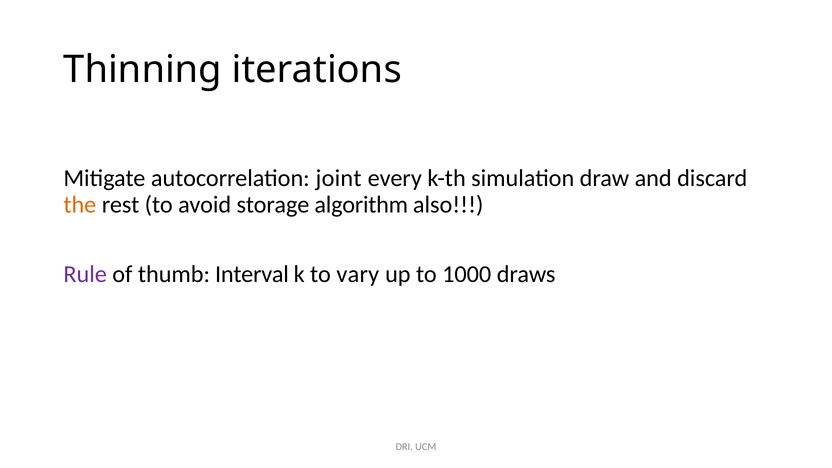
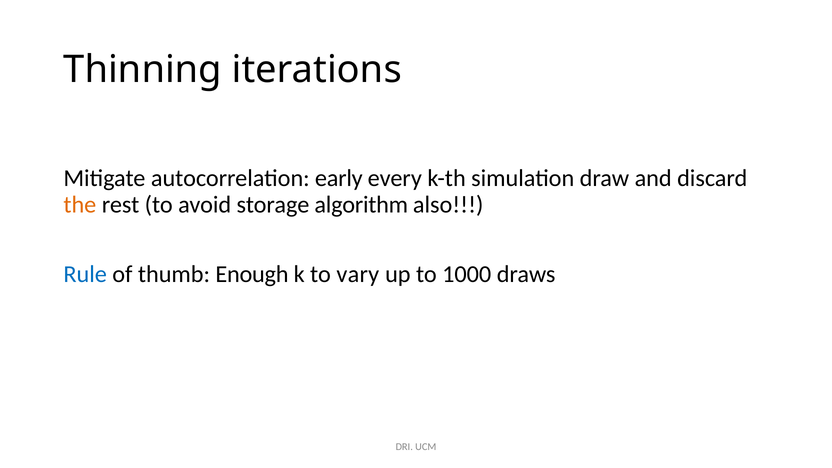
joint: joint -> early (339, 178)
Rule colour: purple -> blue (85, 274)
Interval: Interval -> Enough (252, 274)
